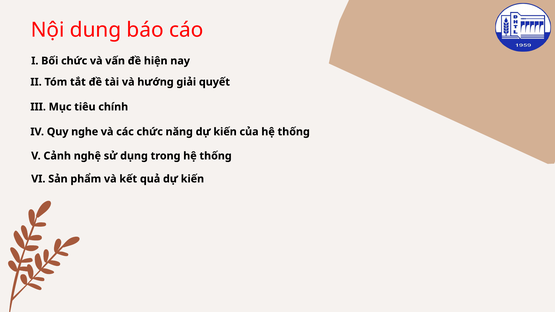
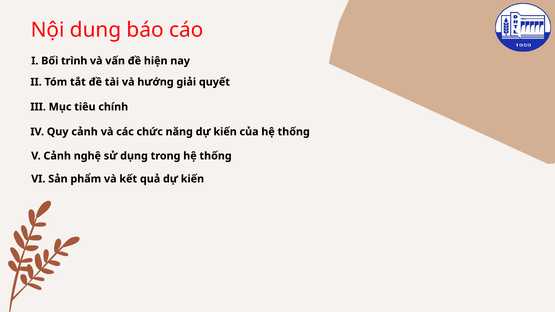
Bối chức: chức -> trình (74, 61)
Quy nghe: nghe -> cảnh (85, 132)
